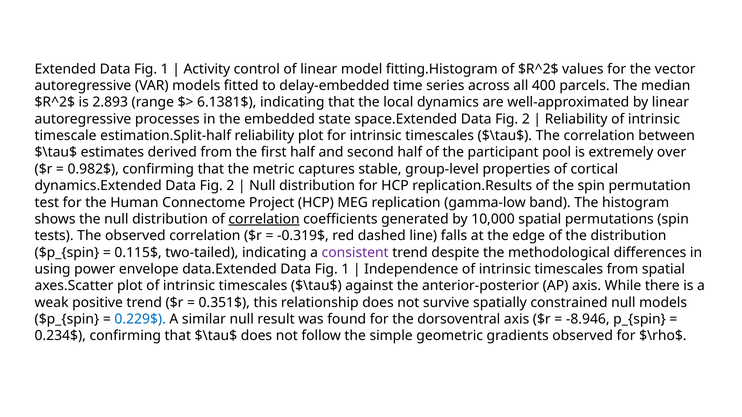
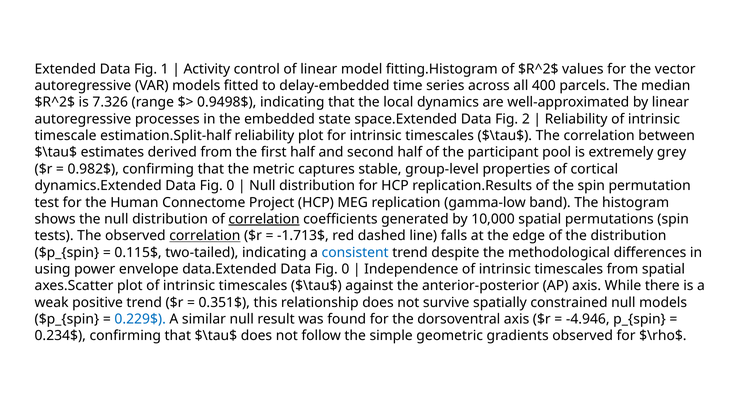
2.893: 2.893 -> 7.326 (110, 102)
6.1381$: 6.1381$ -> 0.9498$ (227, 102)
over: over -> grey (672, 153)
dynamics.Extended Data Fig 2: 2 -> 0 (230, 186)
correlation underline: none -> present (205, 236)
-0.319$: -0.319$ -> -1.713$ (303, 236)
consistent colour: purple -> blue (355, 253)
data.Extended Data Fig 1: 1 -> 0 (345, 269)
-8.946: -8.946 -> -4.946 (588, 319)
